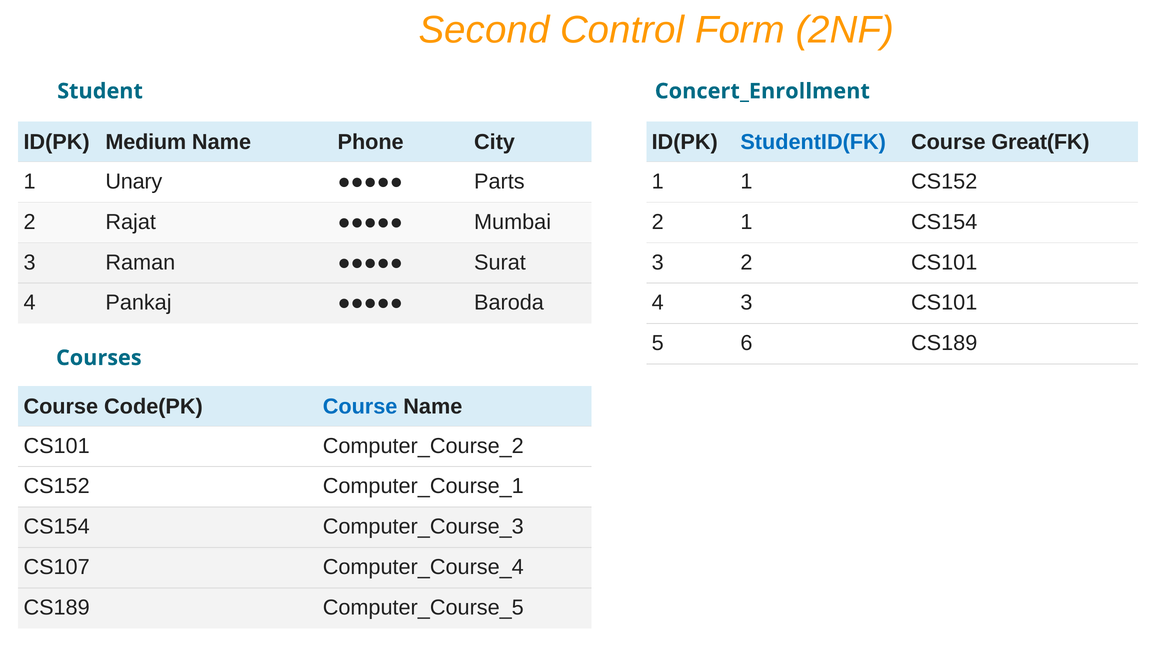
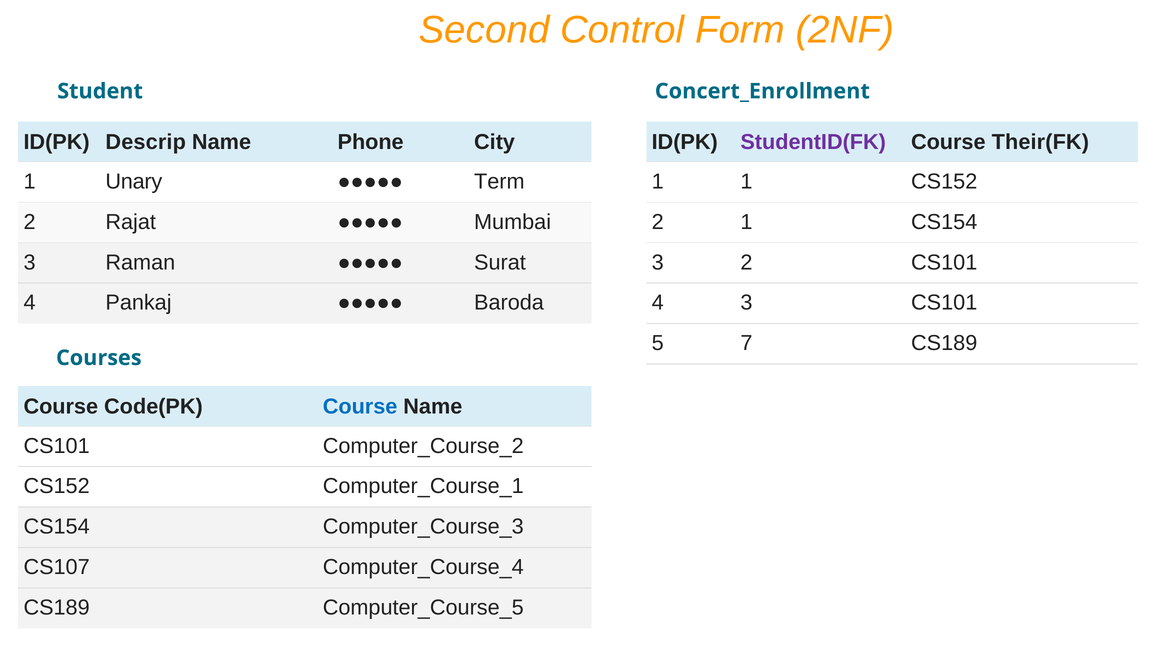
Medium: Medium -> Descrip (146, 142)
StudentID(FK colour: blue -> purple (813, 142)
Great(FK: Great(FK -> Their(FK (1040, 142)
Parts: Parts -> Term (499, 182)
6: 6 -> 7 (746, 343)
